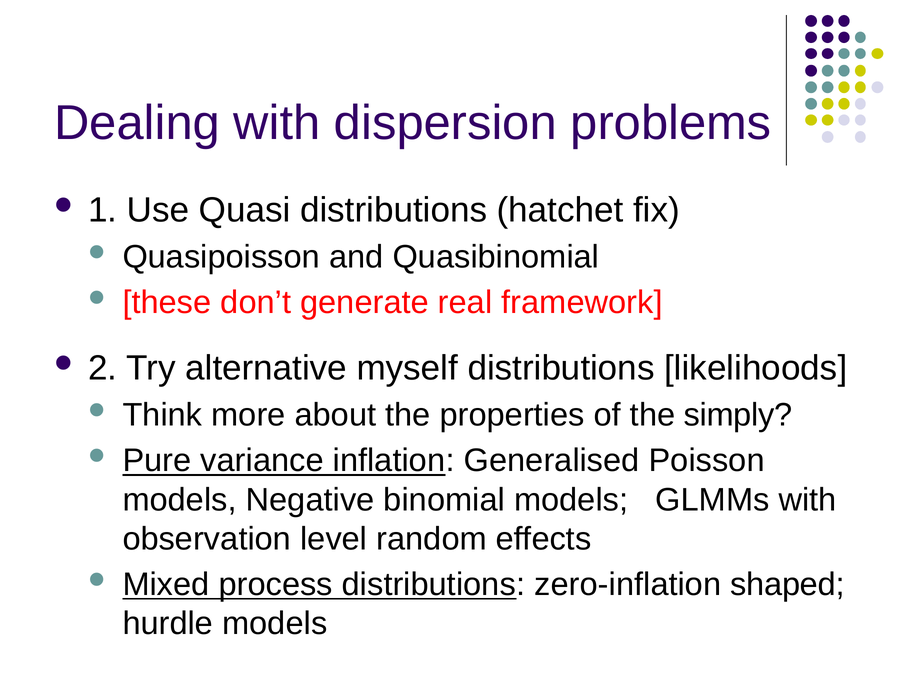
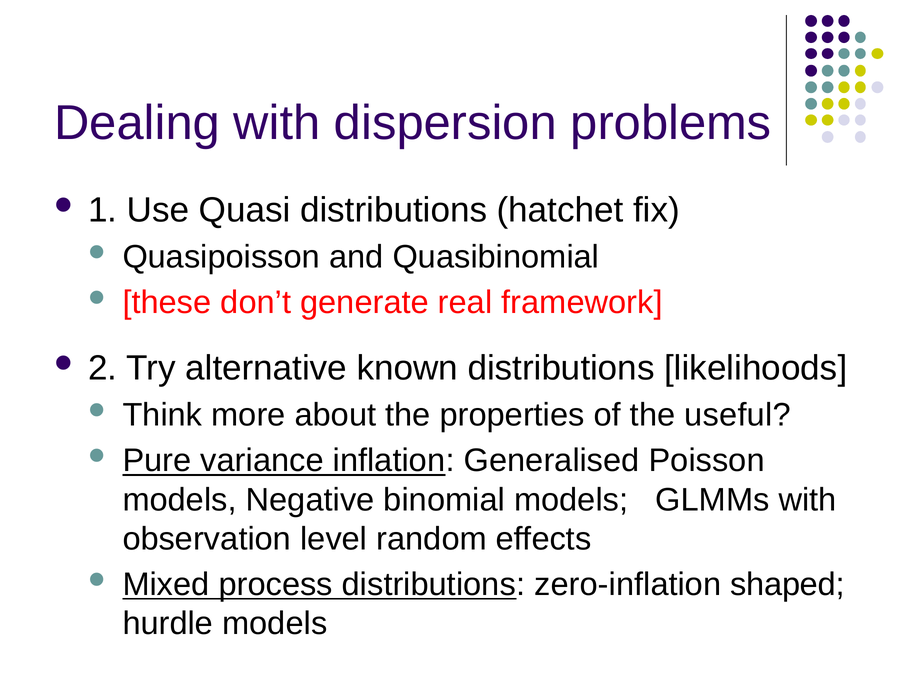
myself: myself -> known (407, 368)
simply: simply -> useful (738, 415)
